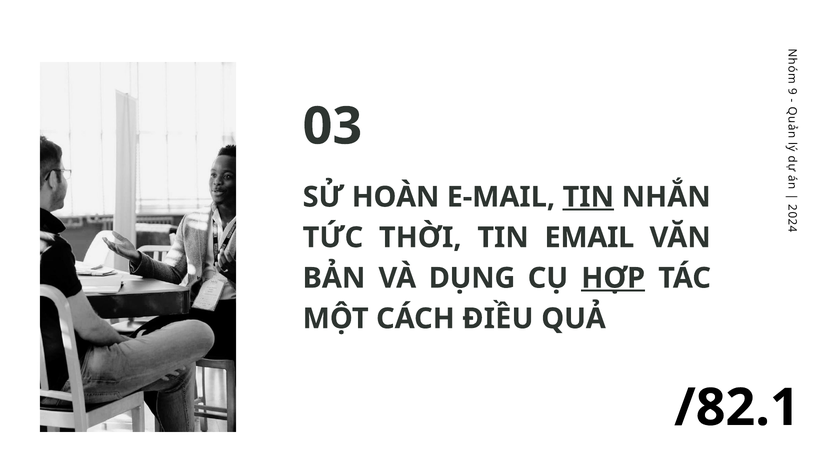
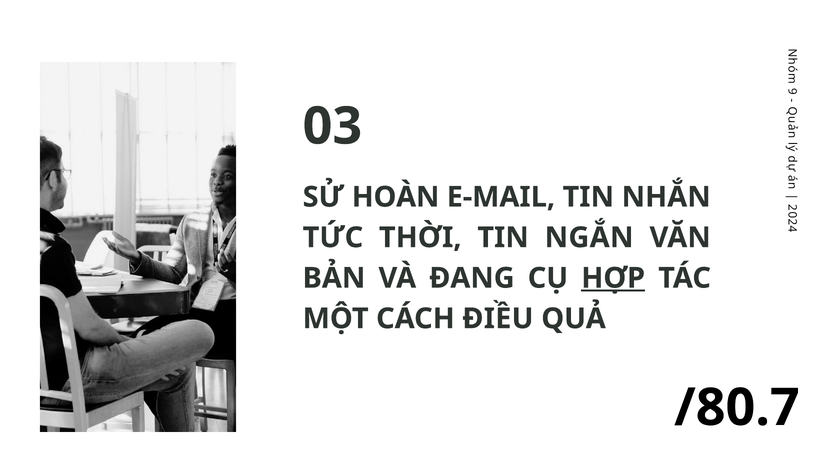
TIN underline: present -> none (588, 197)
EMAIL: EMAIL -> NGẮN (589, 237)
DỤNG: DỤNG -> ĐANG (472, 278)
/82.1: /82.1 -> /80.7 (737, 407)
